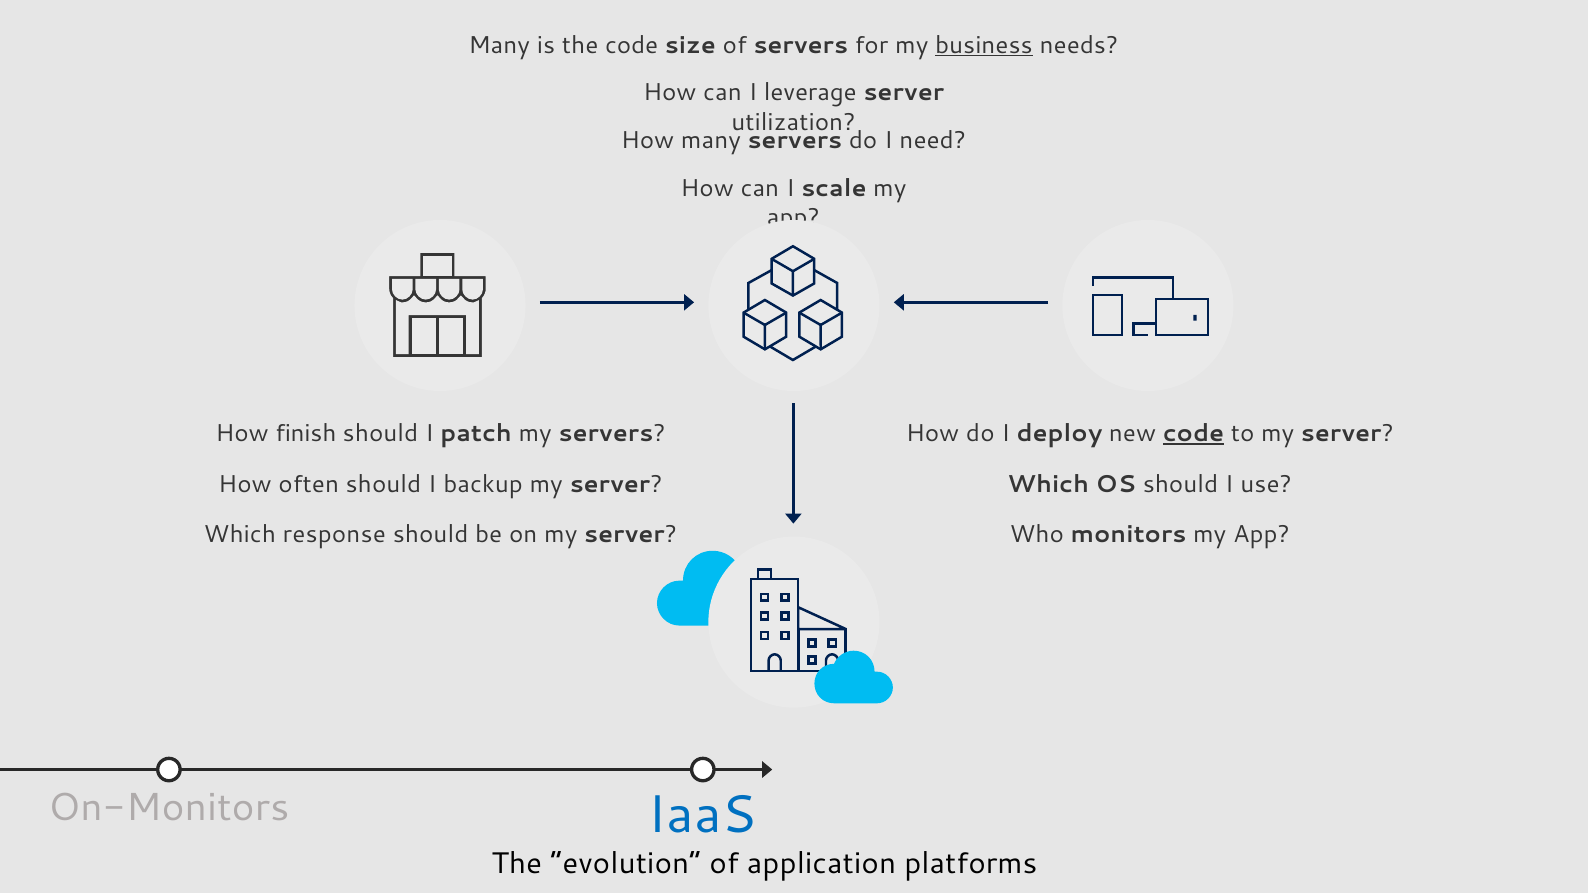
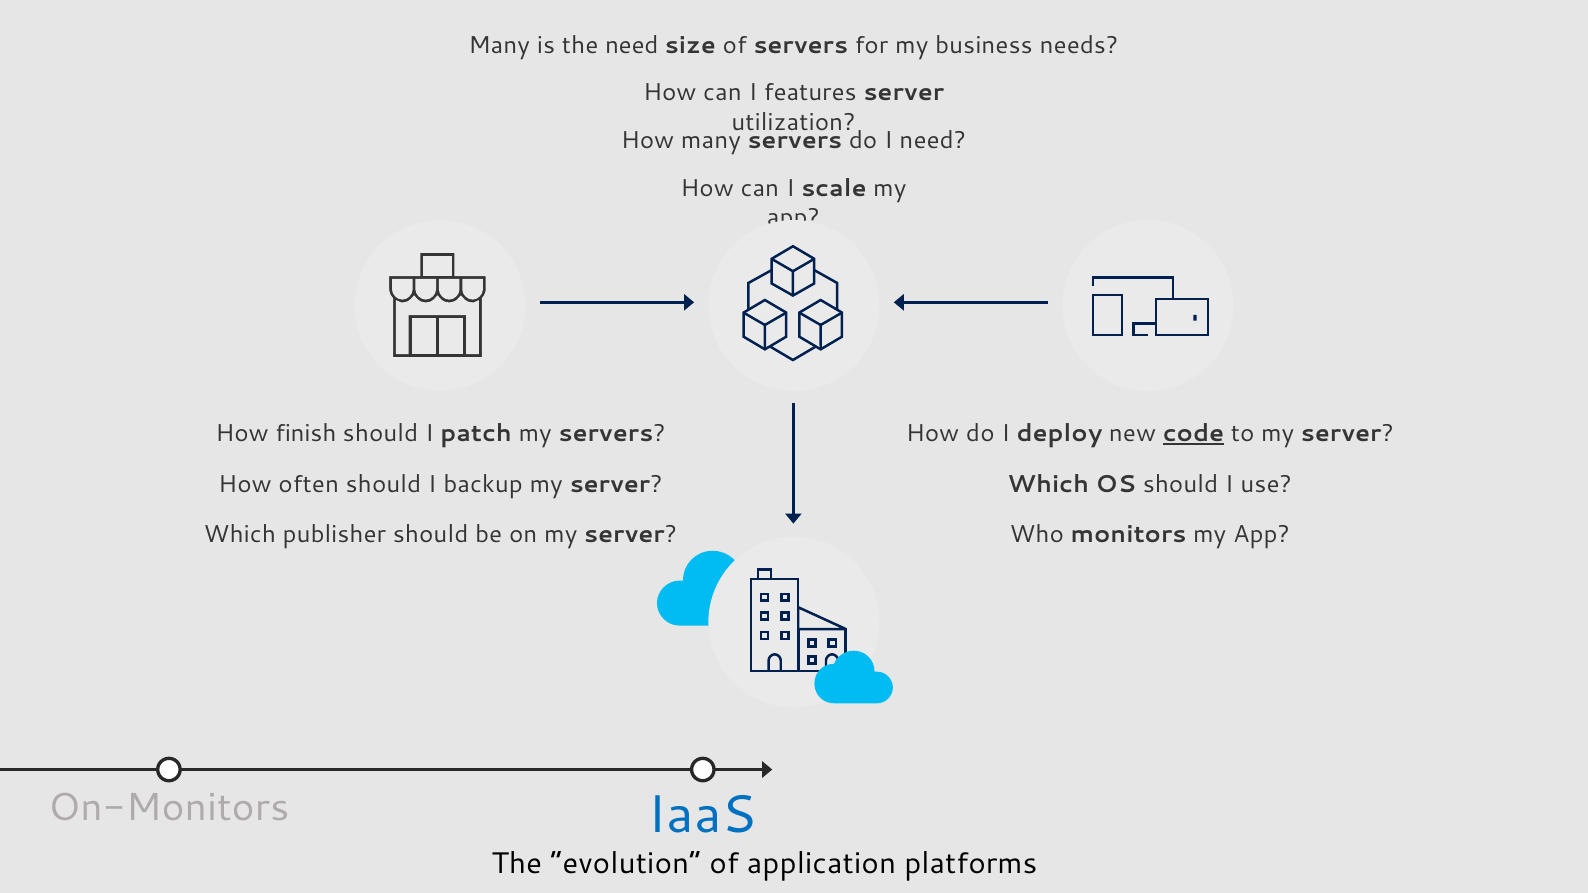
the code: code -> need (632, 45)
business underline: present -> none (984, 45)
leverage: leverage -> features (810, 93)
response: response -> publisher (334, 535)
